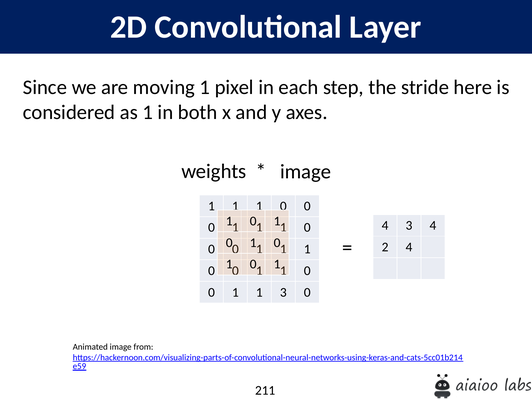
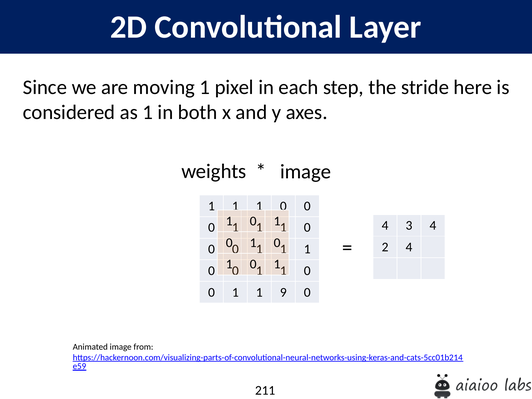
1 3: 3 -> 9 (283, 292)
